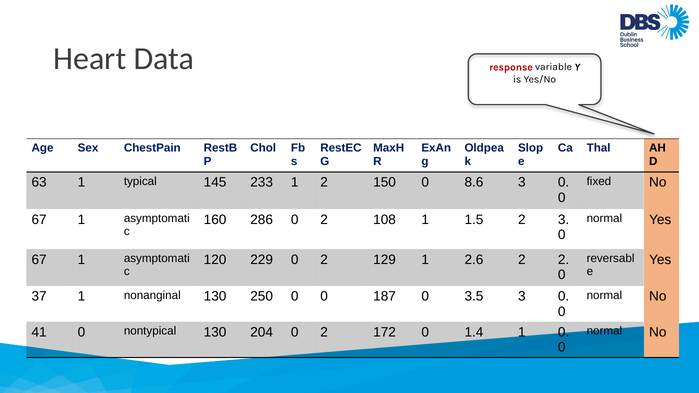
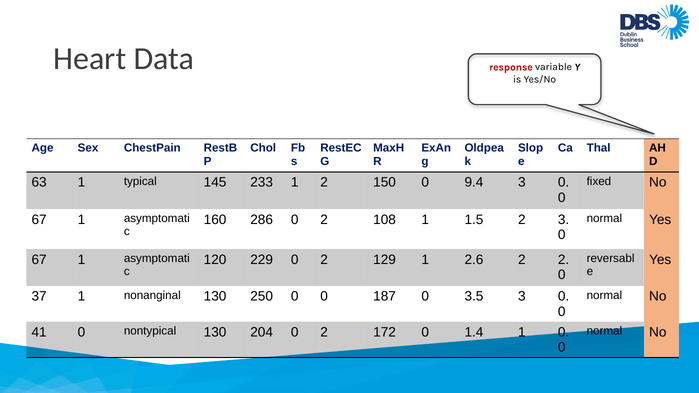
8.6: 8.6 -> 9.4 (474, 183)
